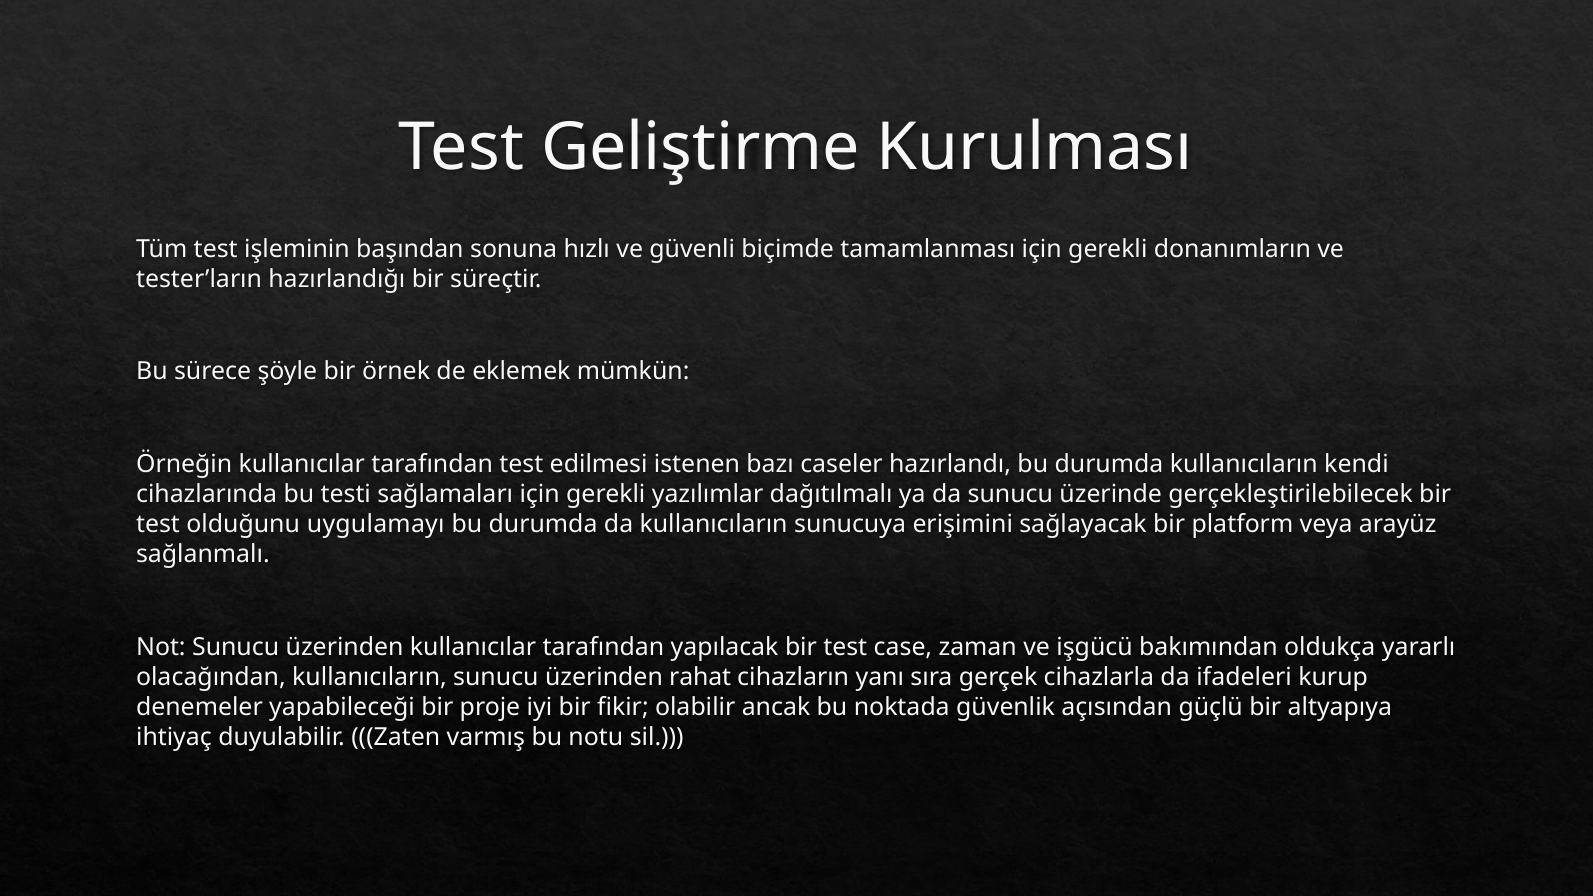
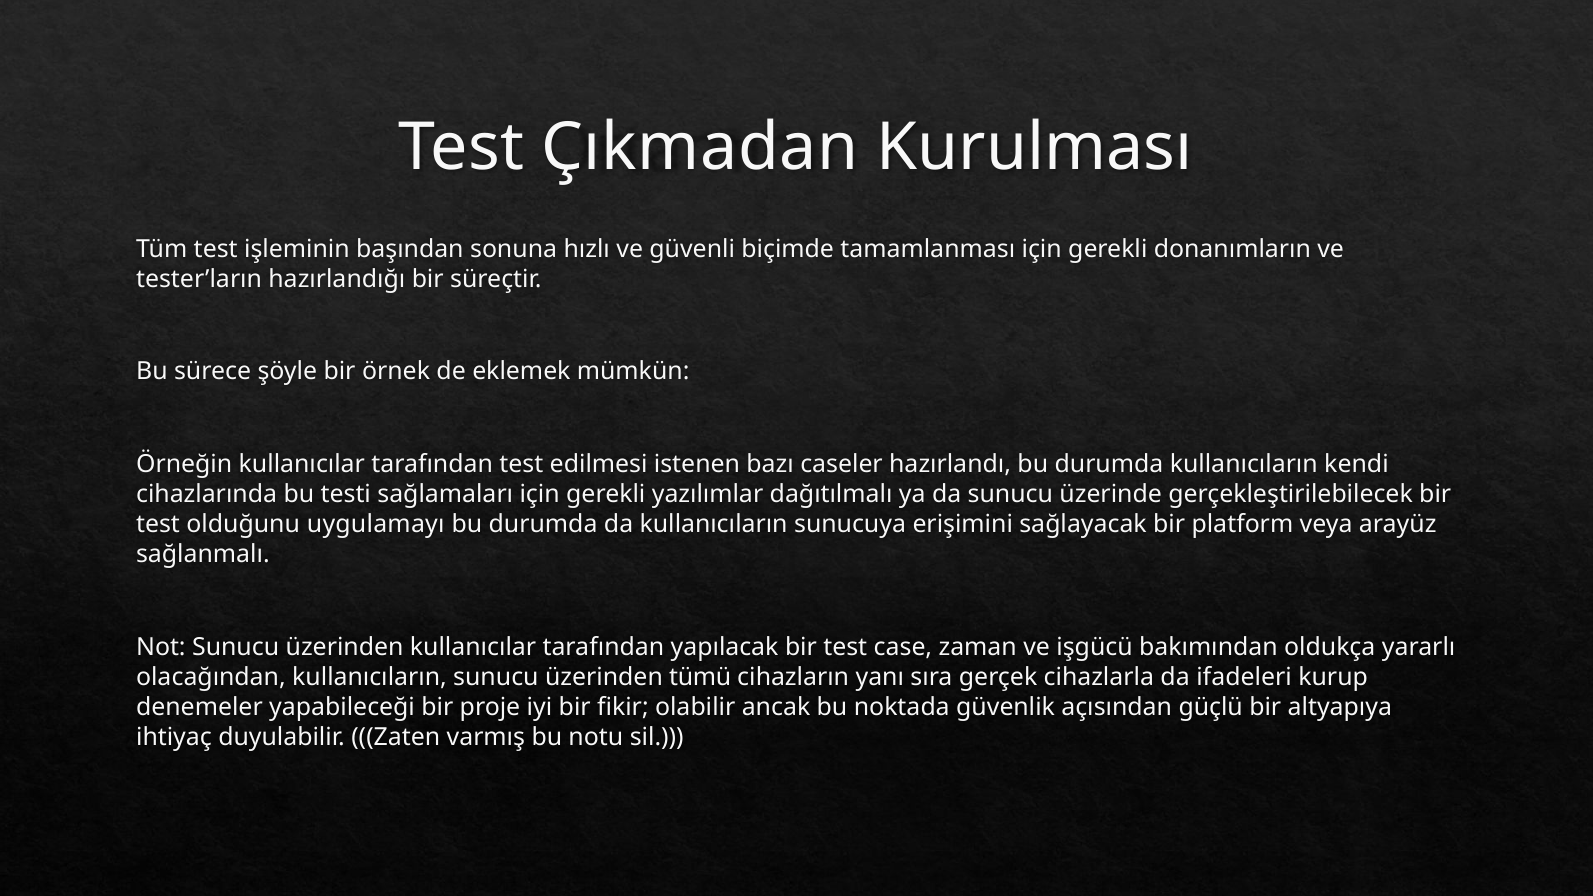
Geliştirme: Geliştirme -> Çıkmadan (700, 148)
rahat: rahat -> tümü (700, 677)
